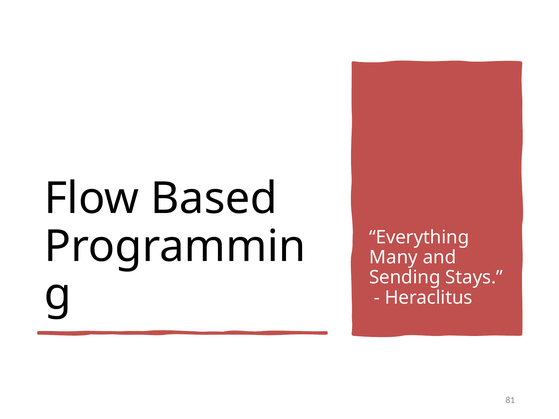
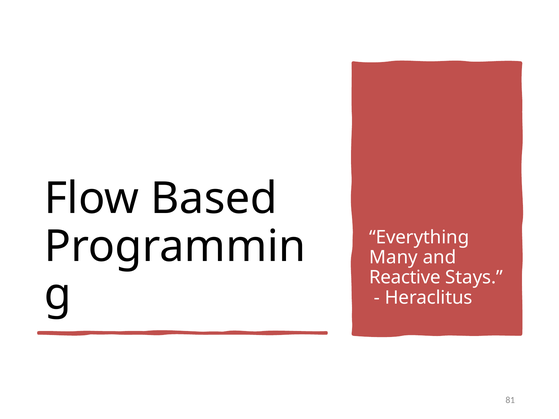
Sending: Sending -> Reactive (405, 278)
